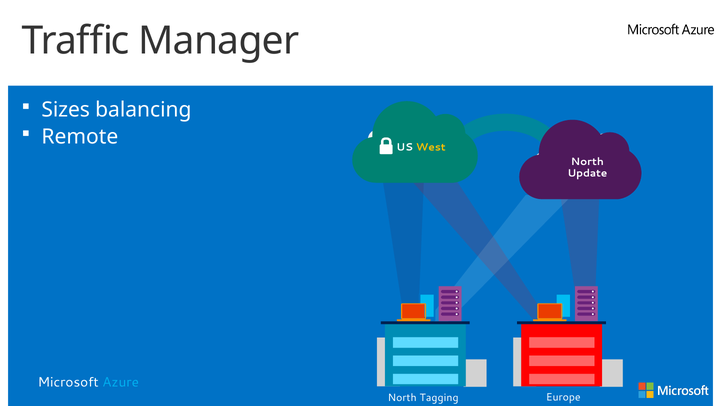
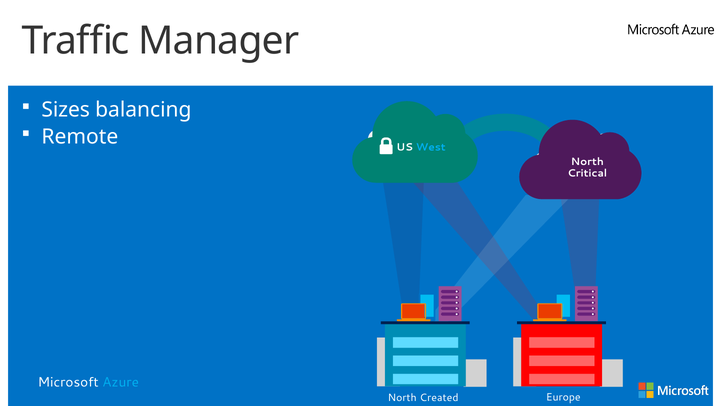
West colour: yellow -> light blue (431, 147)
Update: Update -> Critical (587, 173)
Tagging: Tagging -> Created (439, 397)
